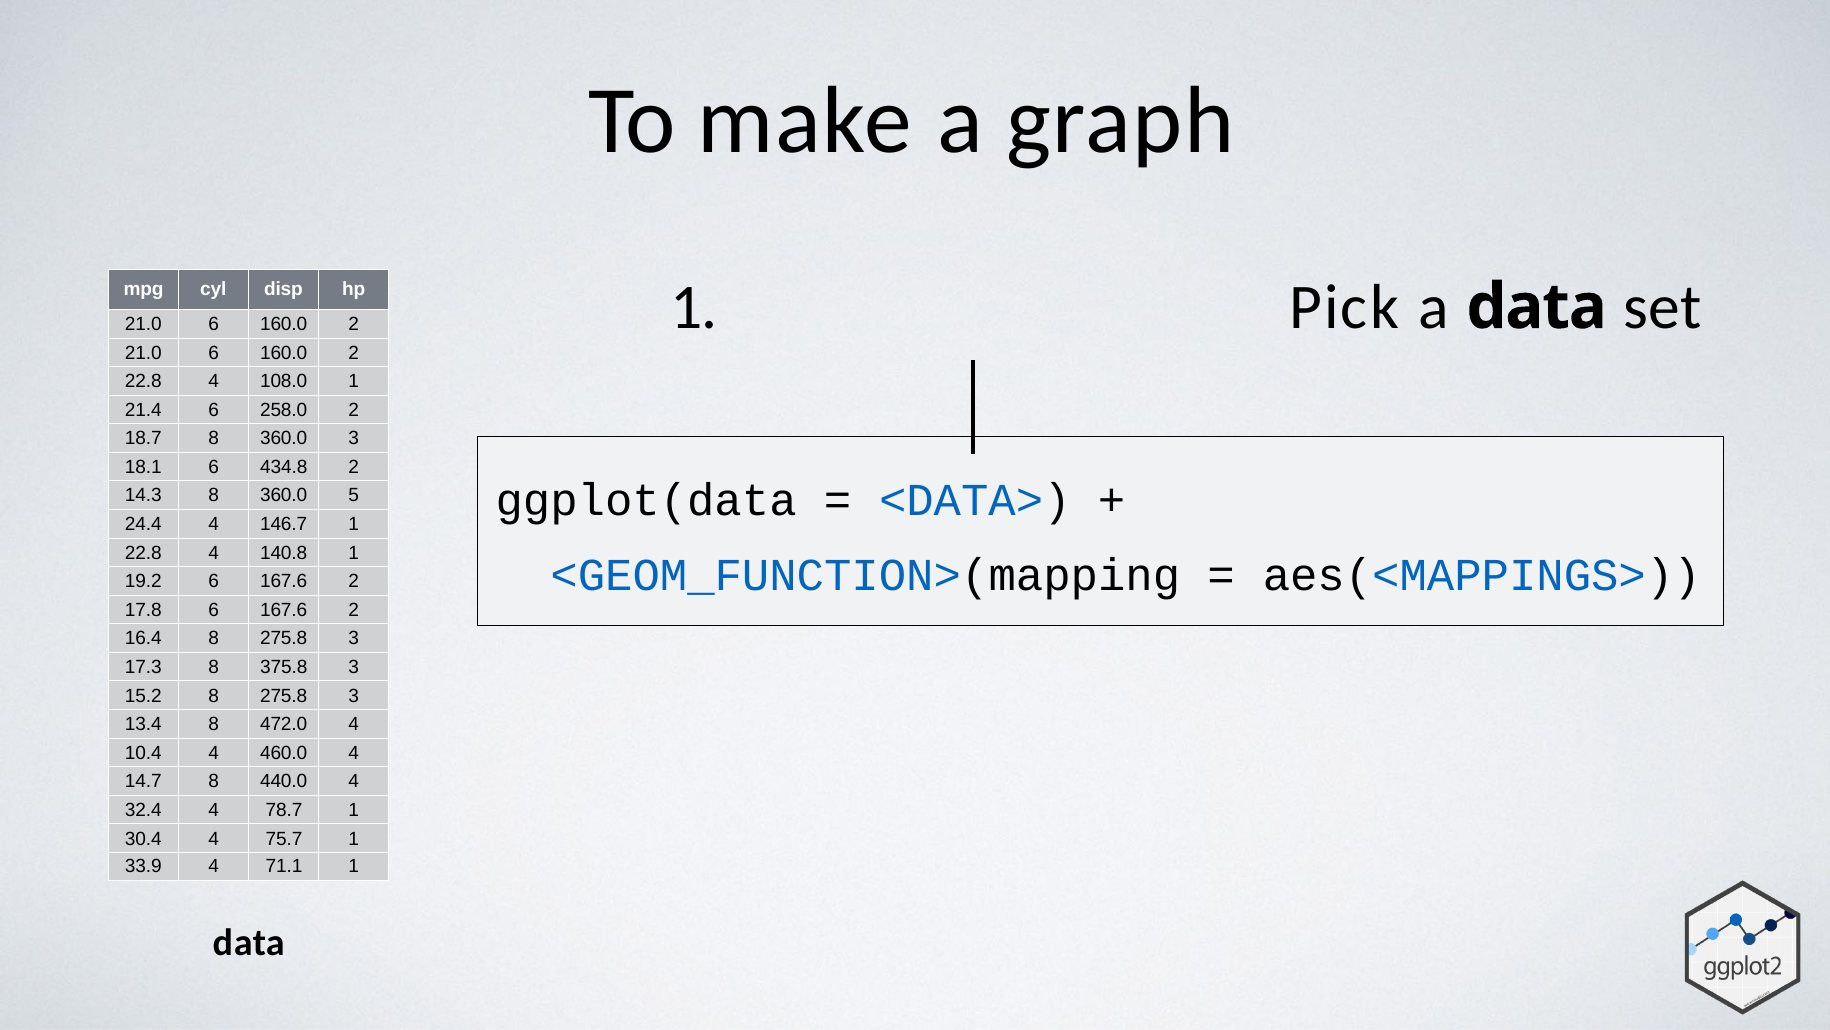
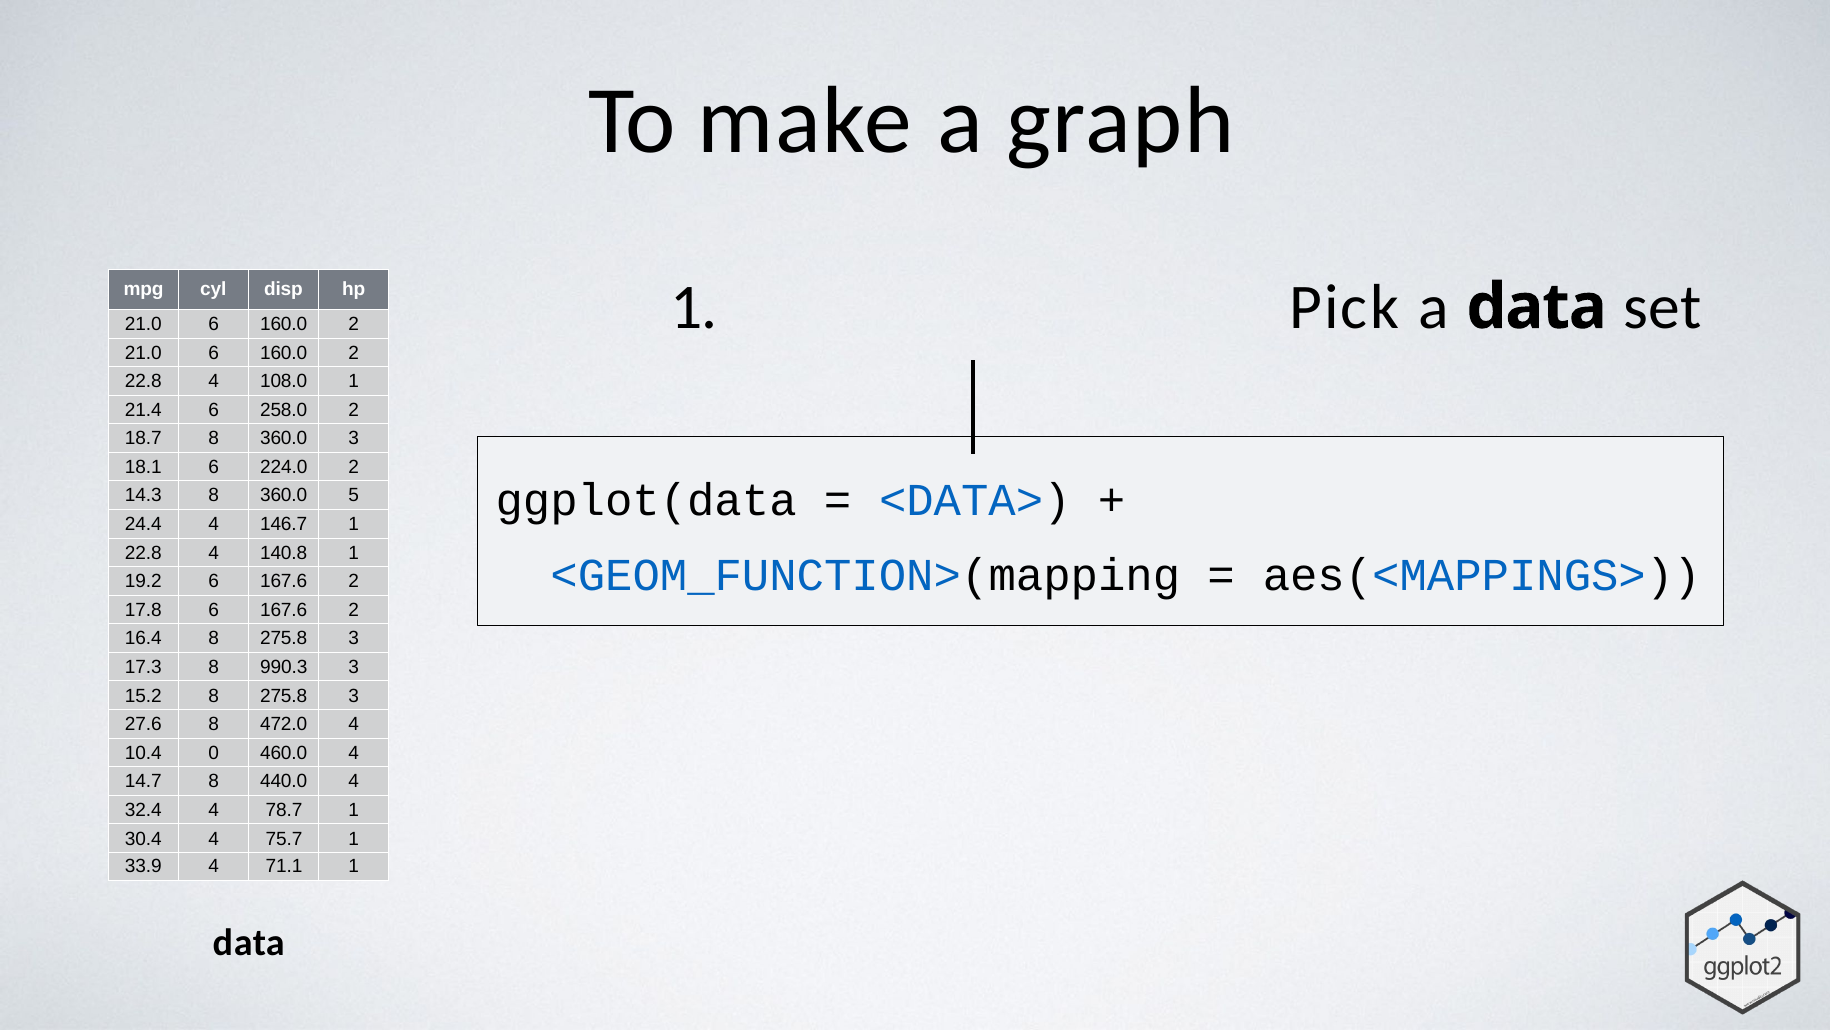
434.8: 434.8 -> 224.0 (284, 467)
375.8: 375.8 -> 990.3 (284, 667)
13.4: 13.4 -> 27.6 (143, 724)
10.4 4: 4 -> 0 (214, 753)
